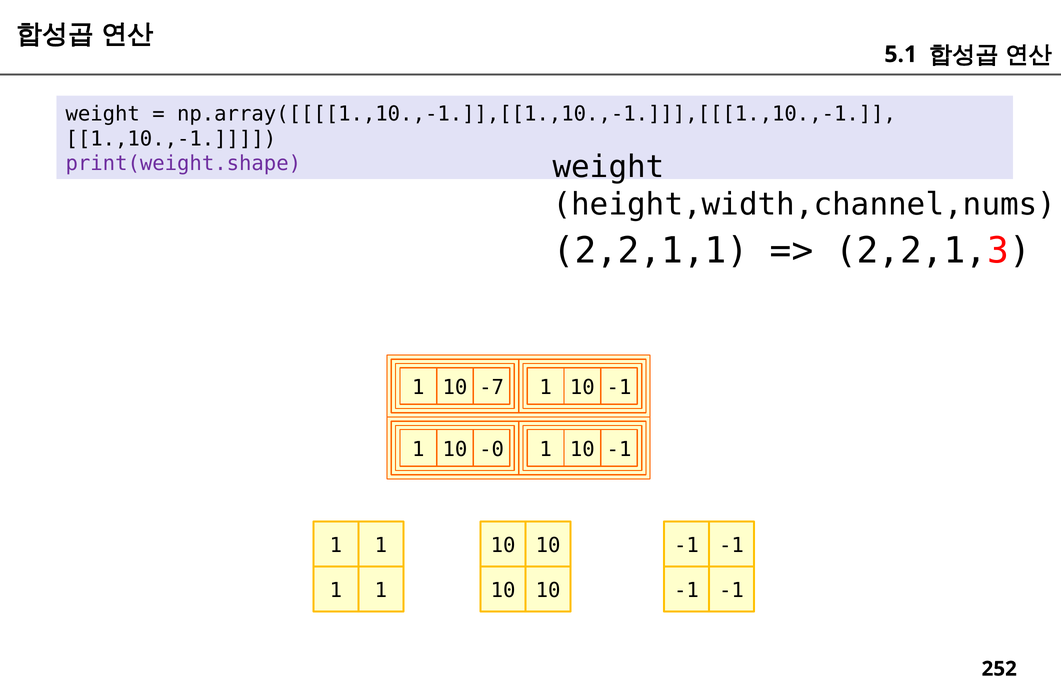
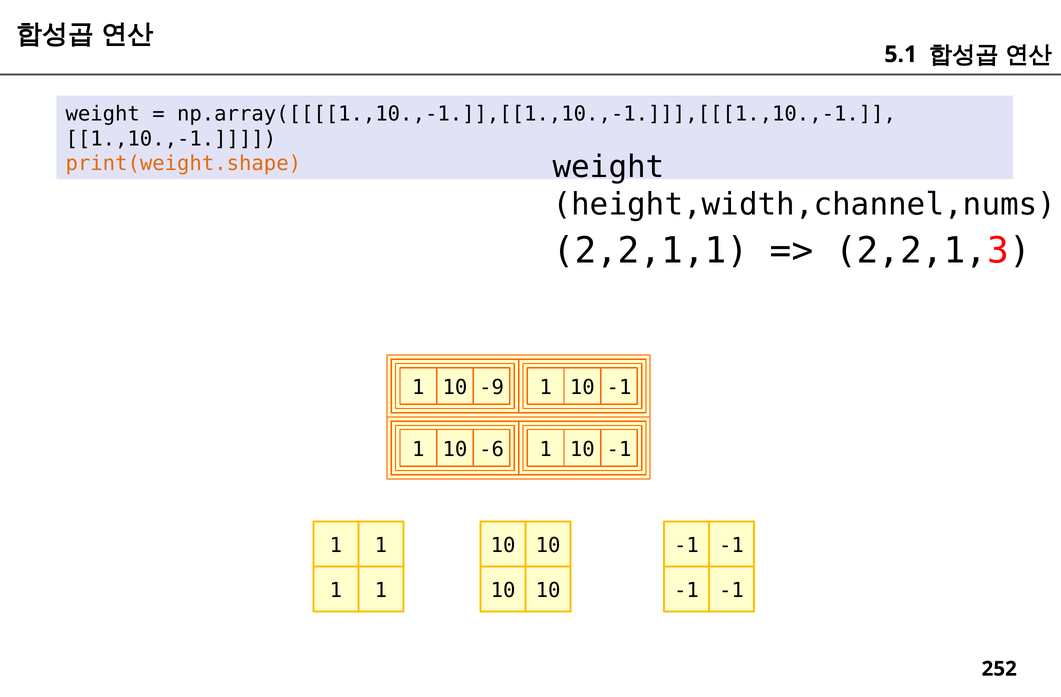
print(weight.shape colour: purple -> orange (183, 164)
-7: -7 -> -9 (492, 387)
-0: -0 -> -6 (492, 449)
